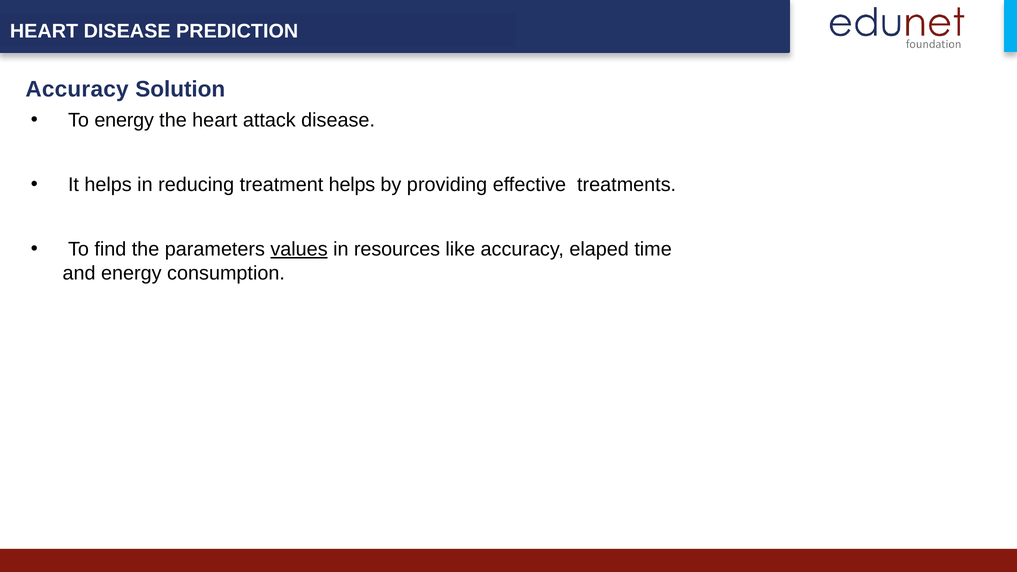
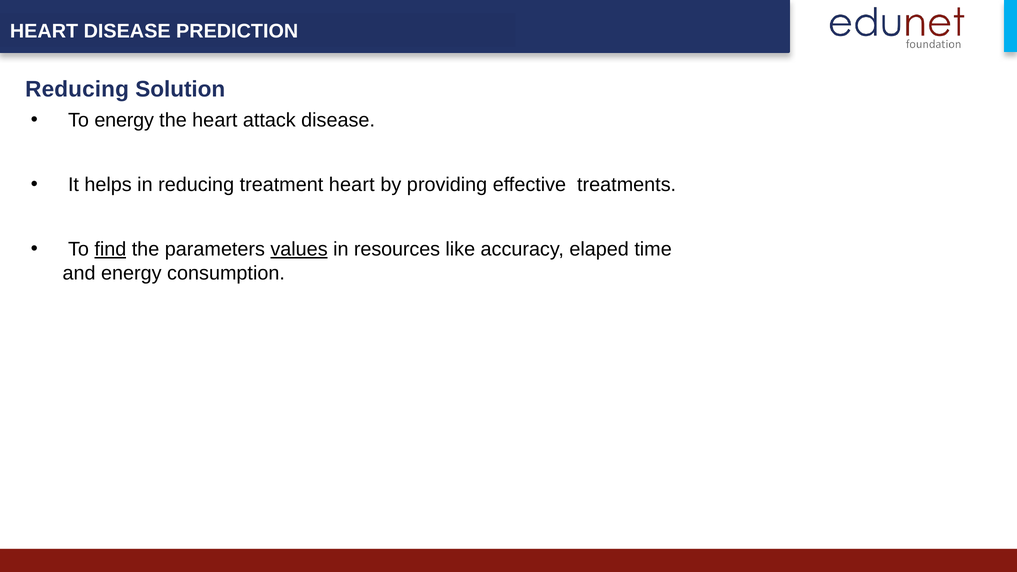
Accuracy: Accuracy -> Reducing (77, 89)
treatment helps: helps -> heart (352, 185)
find underline: none -> present (110, 249)
